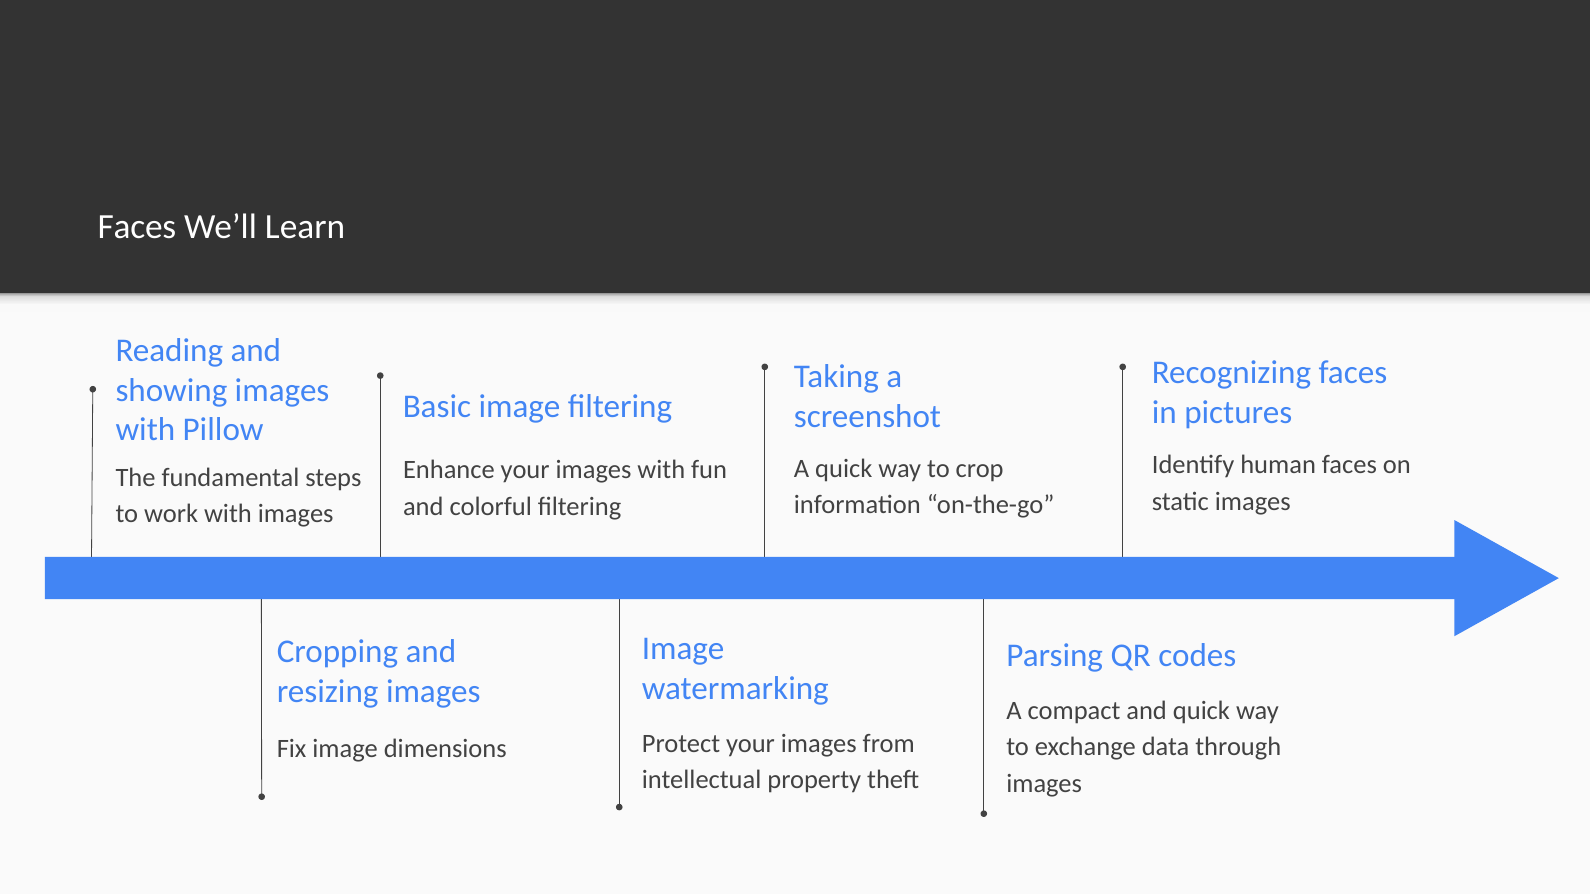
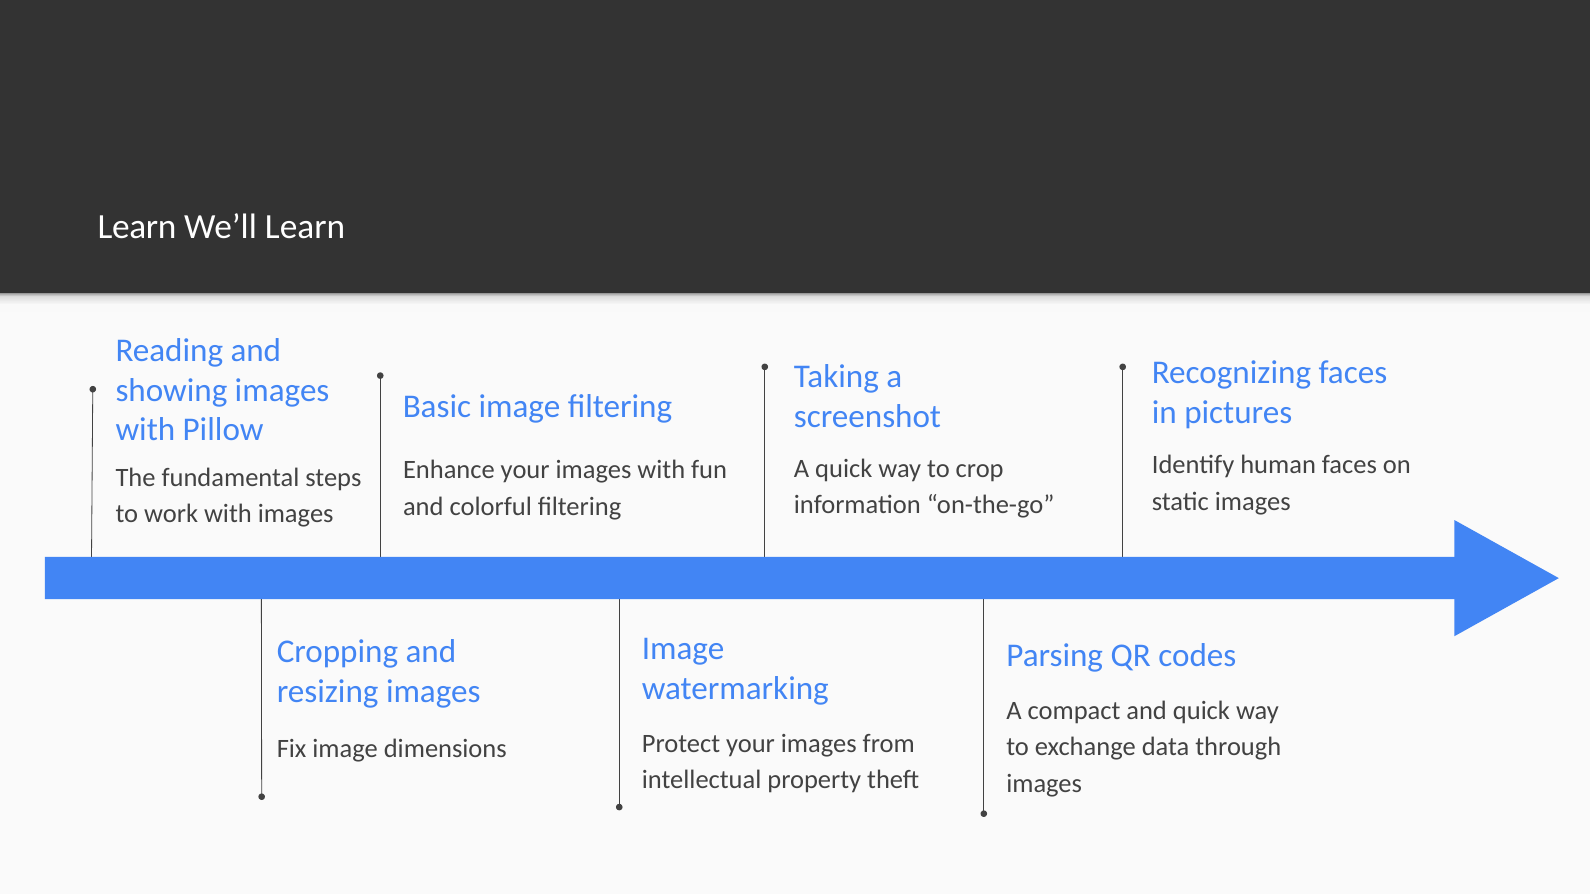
Faces: Faces -> Learn (137, 227)
